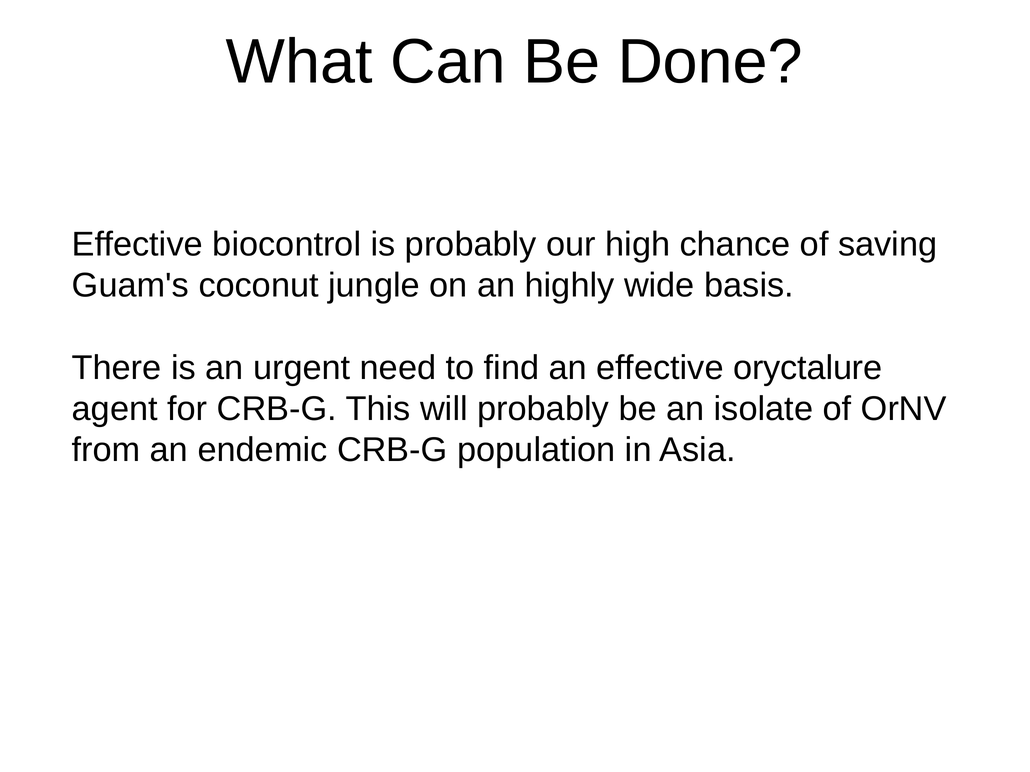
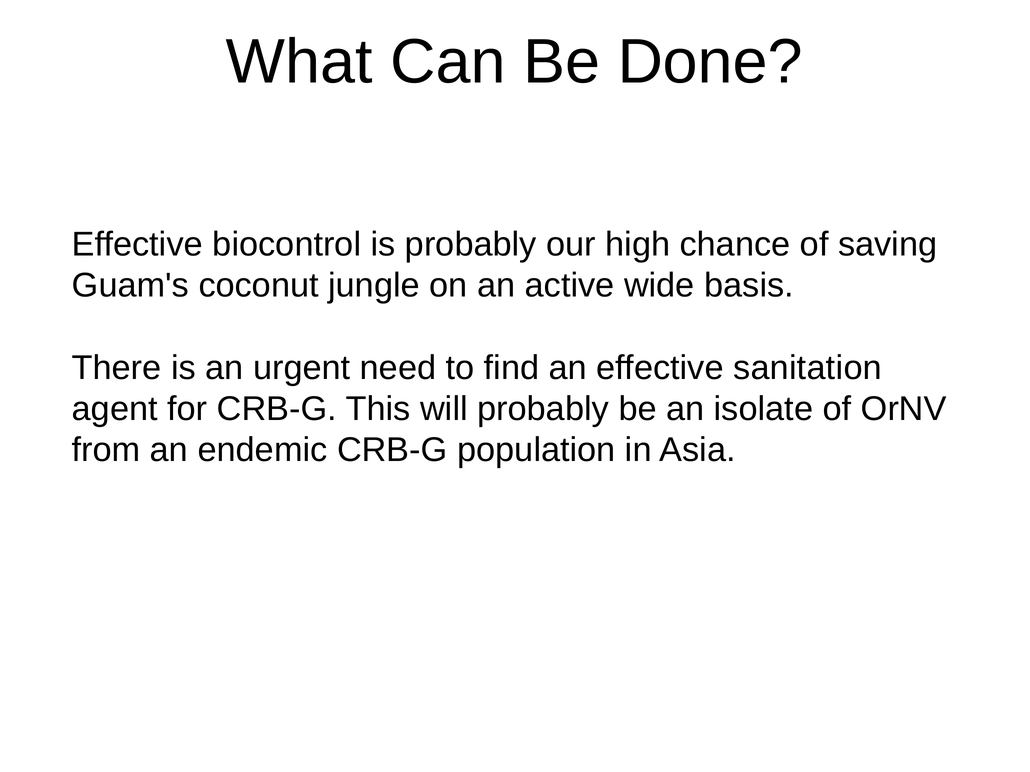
highly: highly -> active (570, 286)
oryctalure: oryctalure -> sanitation (808, 368)
